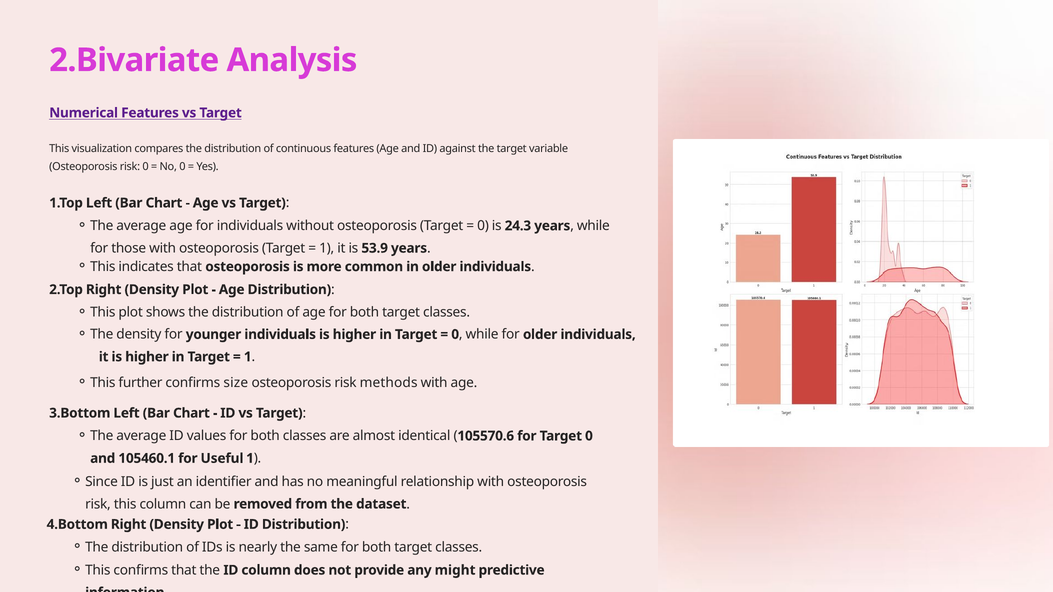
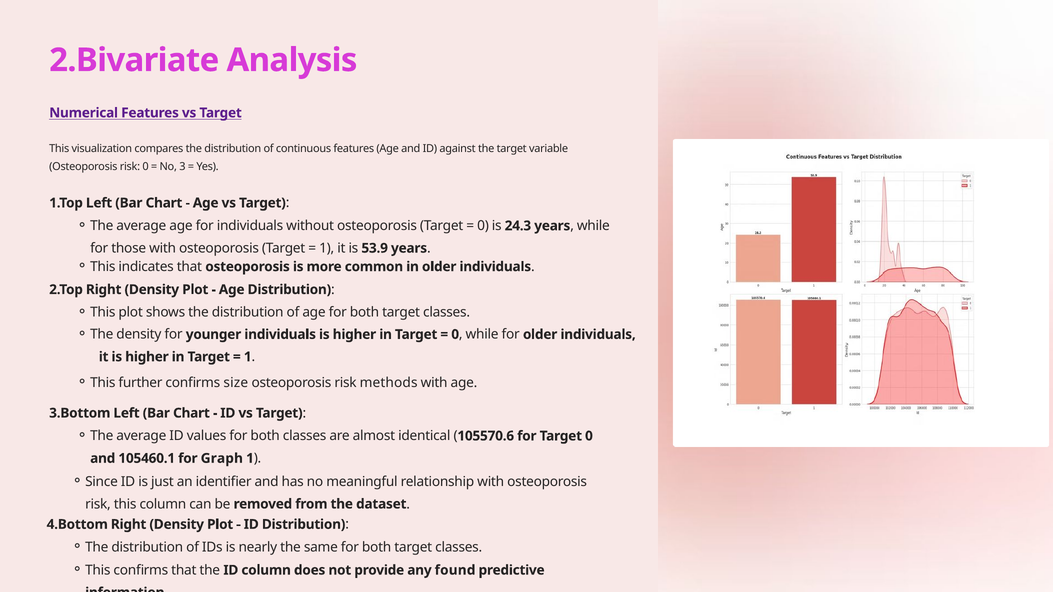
No 0: 0 -> 3 (182, 167)
Useful: Useful -> Graph (222, 459)
might: might -> found (455, 570)
